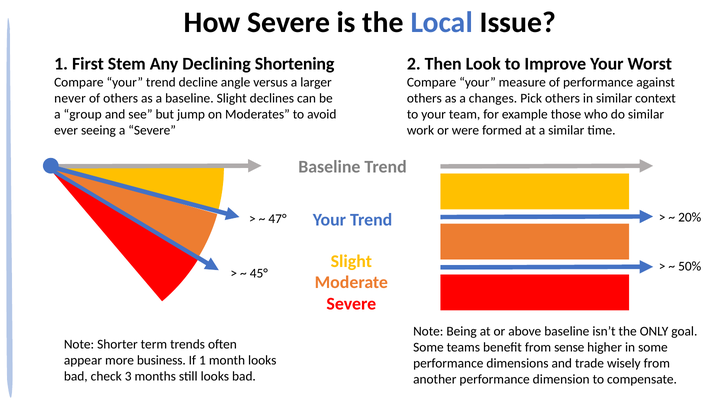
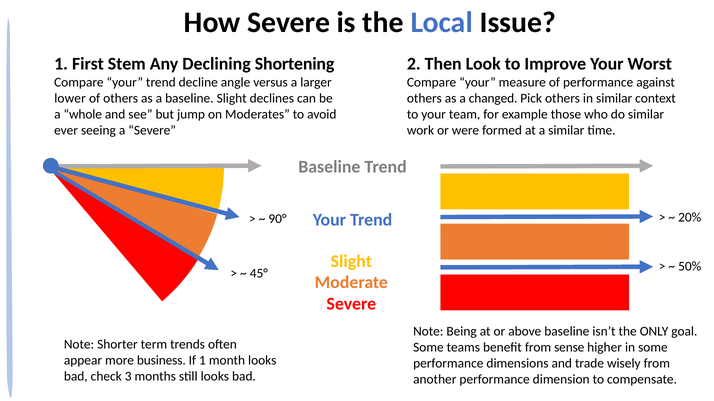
never: never -> lower (70, 99)
changes: changes -> changed (493, 99)
group: group -> whole (83, 115)
47°: 47° -> 90° (277, 219)
